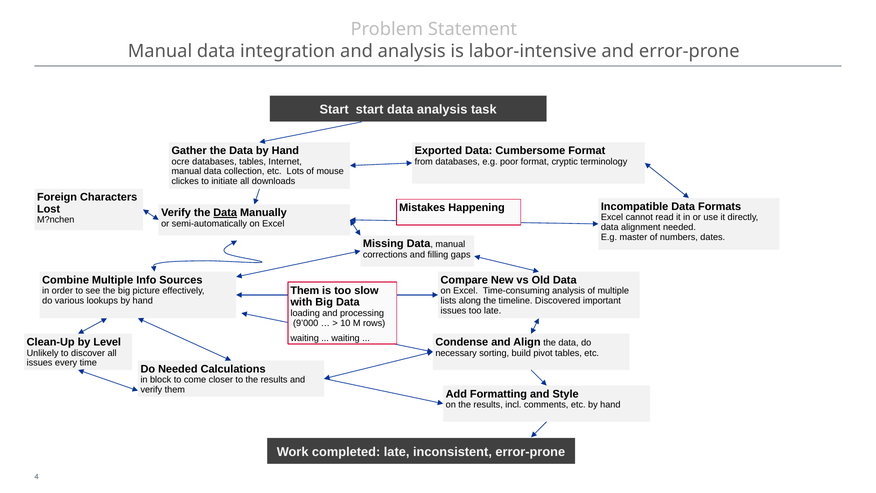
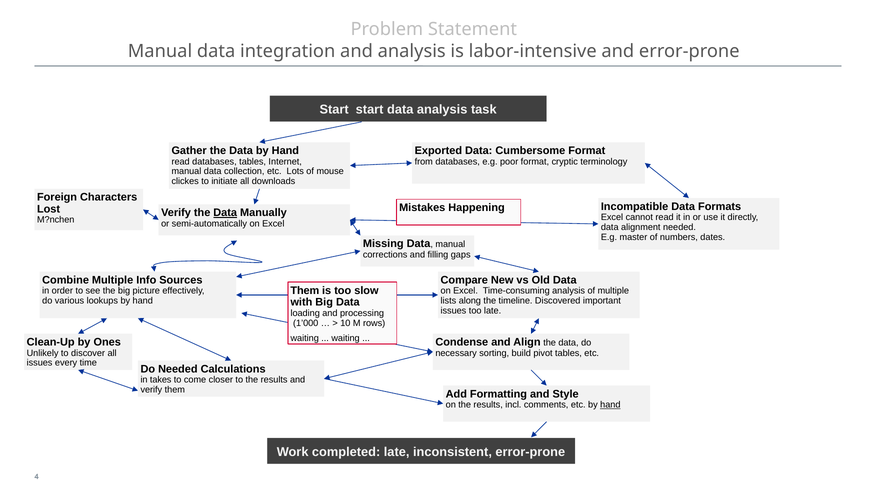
ocre: ocre -> read (181, 161)
9’000: 9’000 -> 1’000 (306, 323)
Level: Level -> Ones (107, 342)
block: block -> takes (161, 380)
hand underline: none -> present (610, 405)
